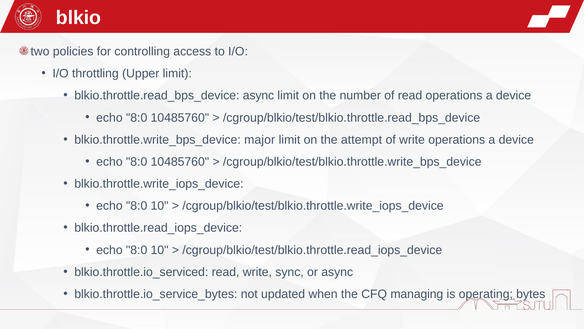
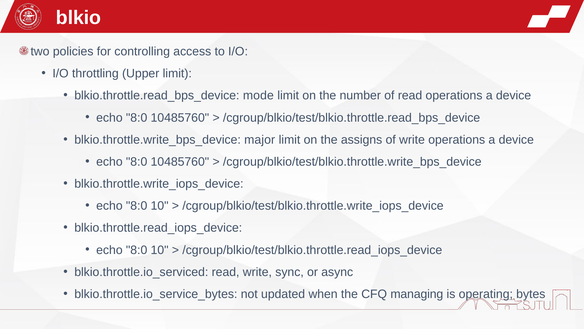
blkio.throttle.read_bps_device async: async -> mode (258, 95)
attempt: attempt -> assigns (362, 140)
